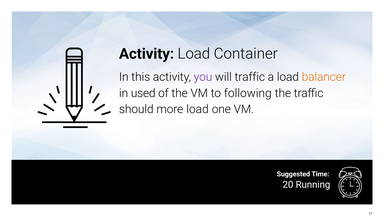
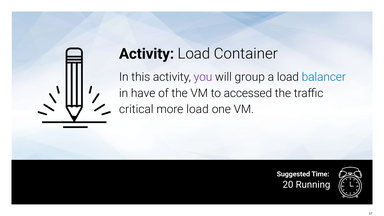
will traffic: traffic -> group (250, 77)
balancer colour: orange -> blue (324, 77)
used: used -> have (143, 93)
following: following -> accessed (248, 93)
should: should -> critical (136, 109)
